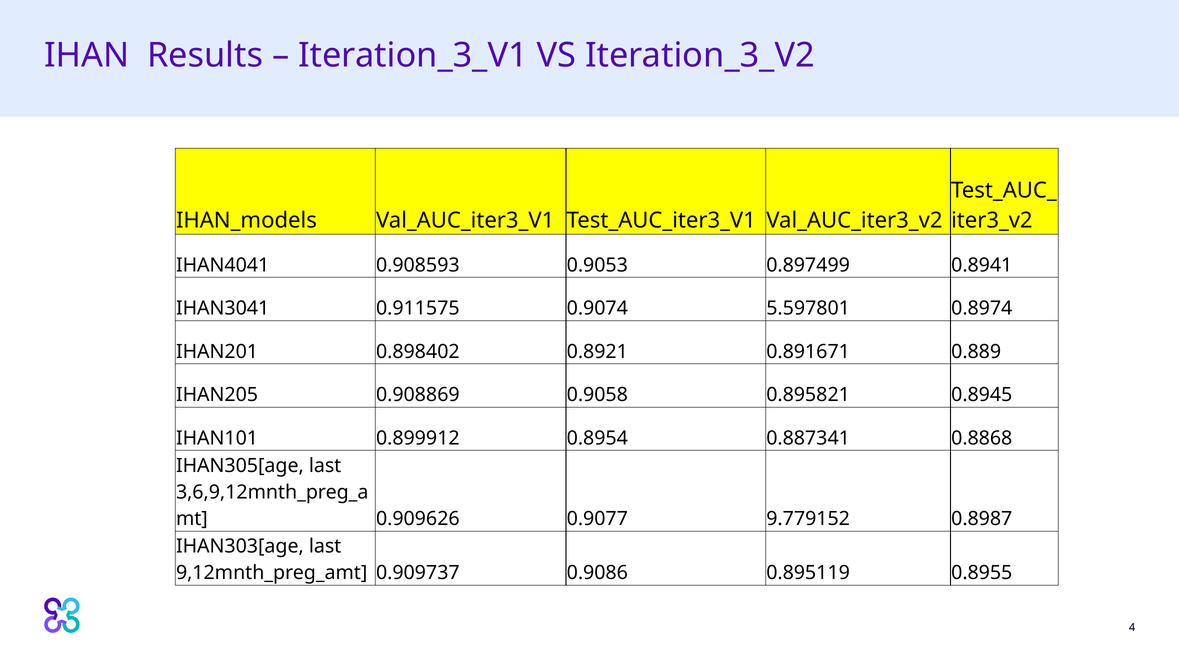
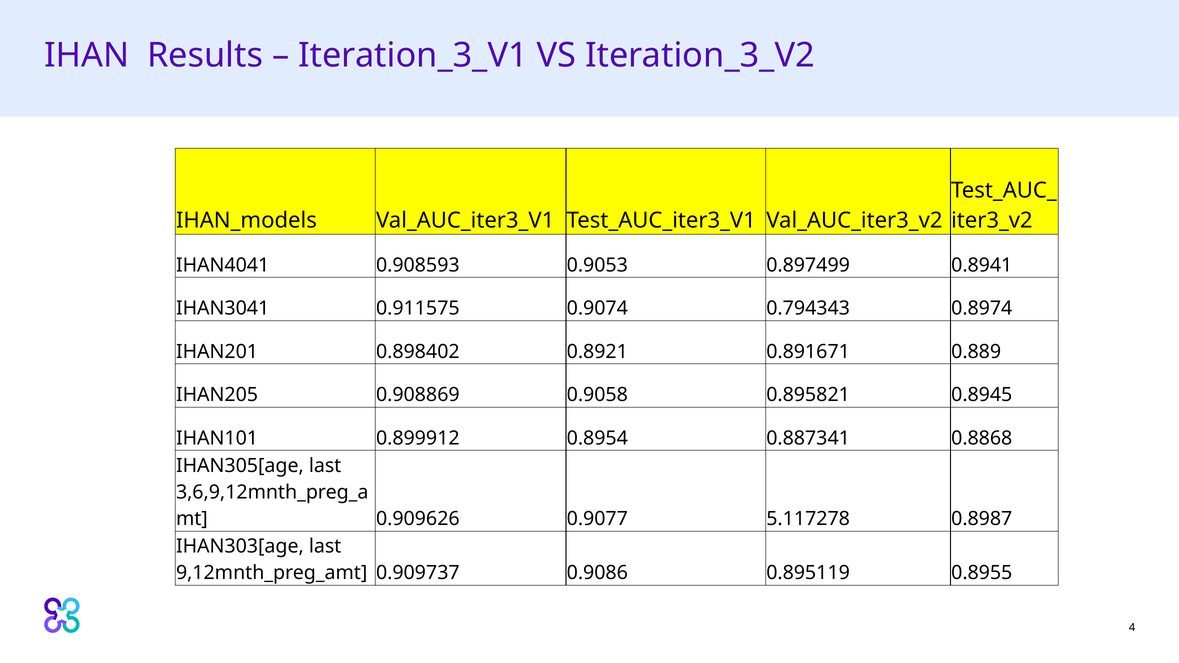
5.597801: 5.597801 -> 0.794343 (808, 309)
9.779152: 9.779152 -> 5.117278 (808, 519)
